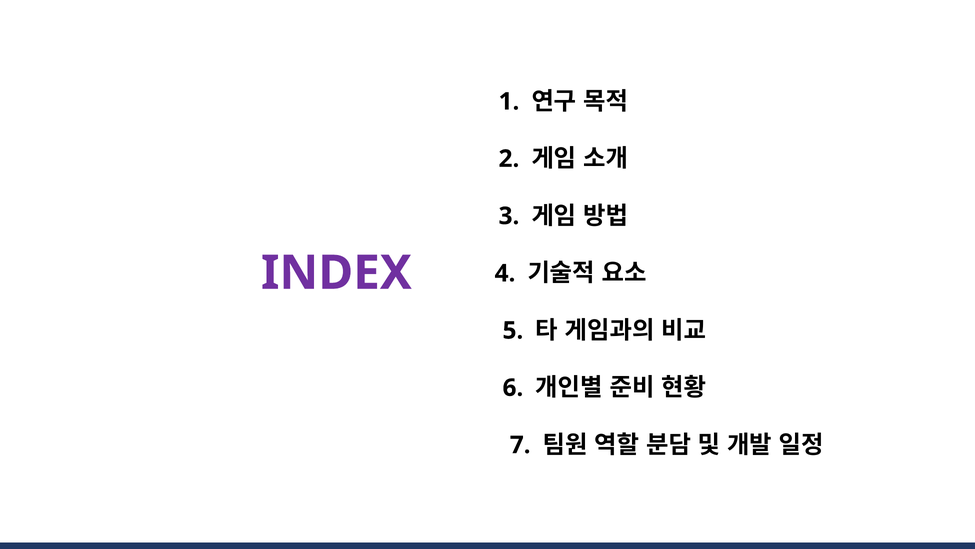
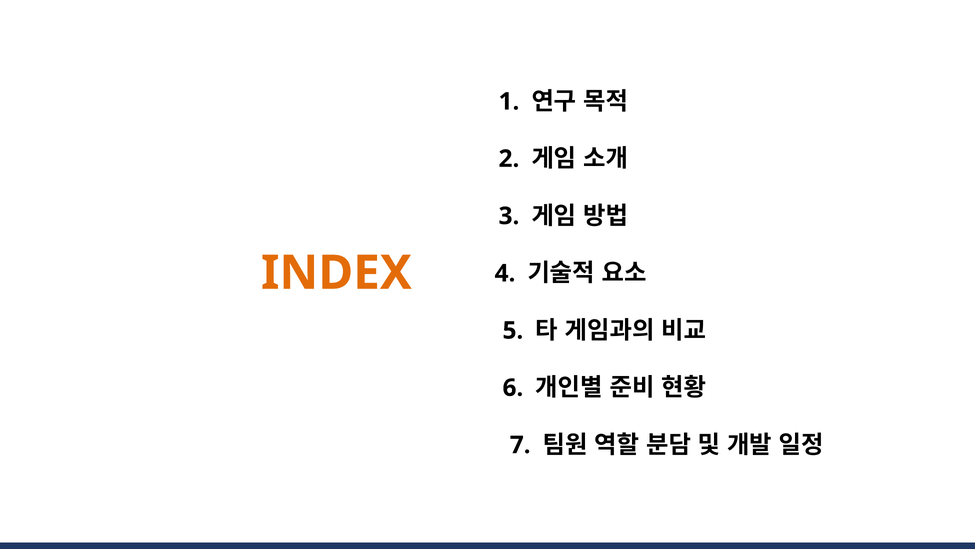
INDEX colour: purple -> orange (336, 273)
